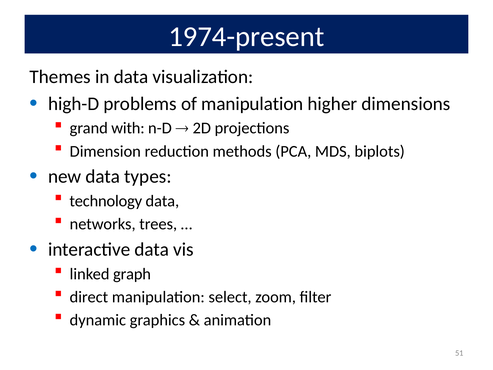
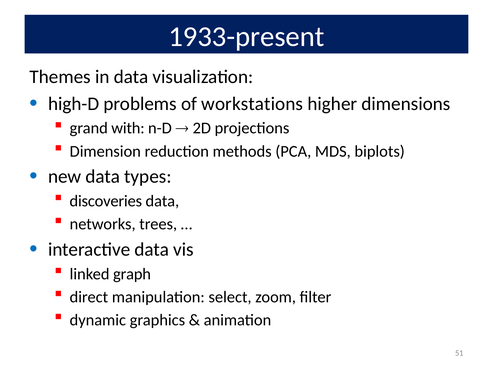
1974-present: 1974-present -> 1933-present (246, 37)
of manipulation: manipulation -> workstations (252, 104)
technology: technology -> discoveries (106, 201)
